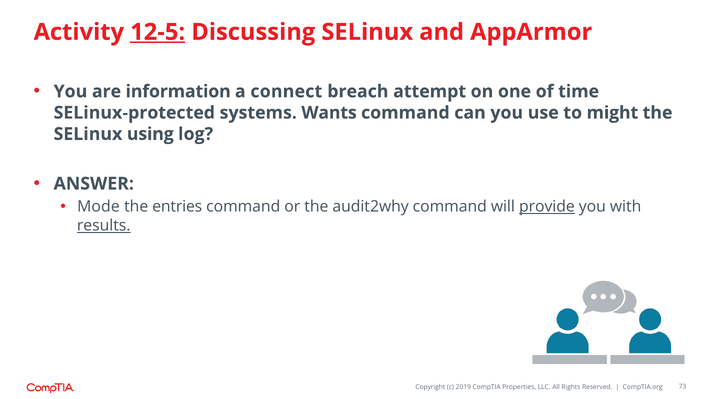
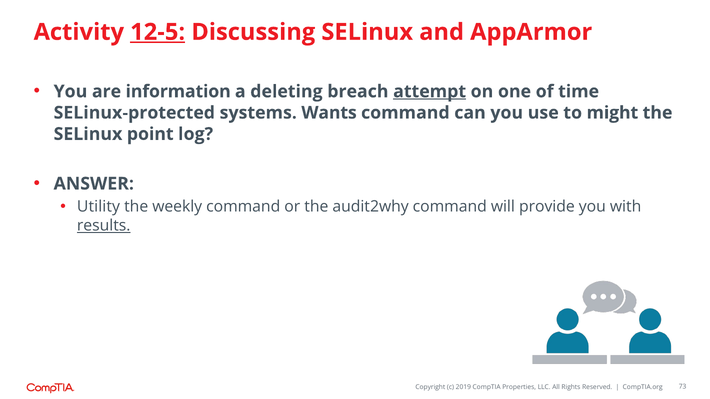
connect: connect -> deleting (286, 92)
attempt underline: none -> present (430, 92)
using: using -> point (150, 134)
Mode: Mode -> Utility (98, 207)
entries: entries -> weekly (177, 207)
provide underline: present -> none (547, 207)
